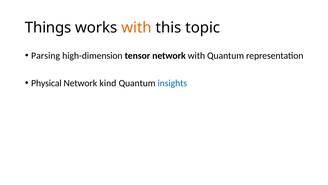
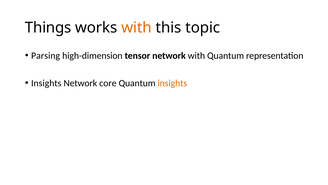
Physical: Physical -> Insights (46, 83)
kind: kind -> core (108, 83)
insights colour: blue -> orange (172, 83)
